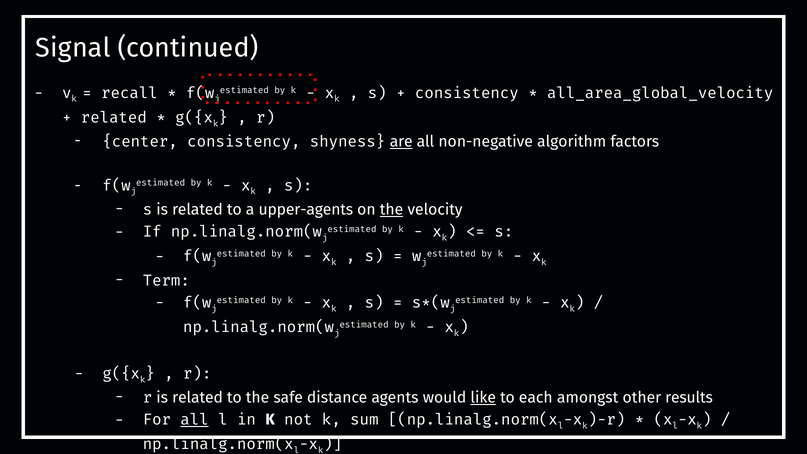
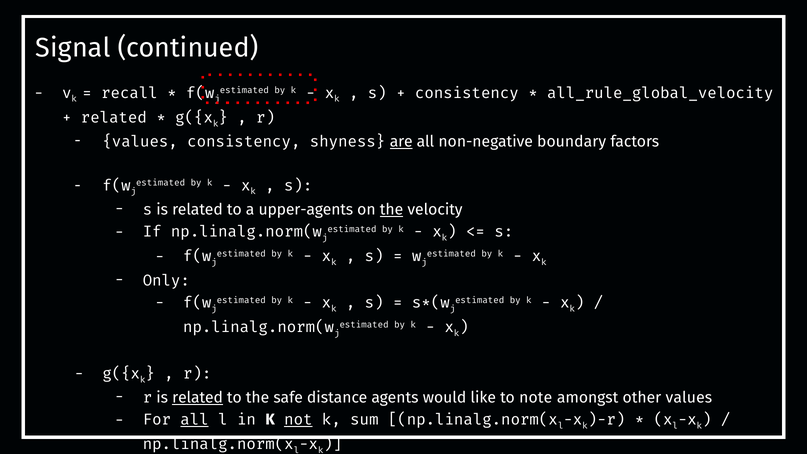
all_area_global_velocity: all_area_global_velocity -> all_rule_global_velocity (660, 93)
center: center -> values (140, 142)
algorithm: algorithm -> boundary (572, 142)
Term: Term -> Only (166, 280)
related underline: none -> present (198, 398)
like underline: present -> none (483, 398)
each: each -> note (536, 398)
other results: results -> values (689, 398)
not underline: none -> present (298, 420)
